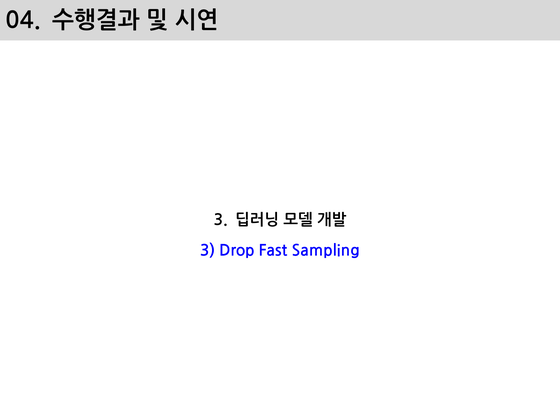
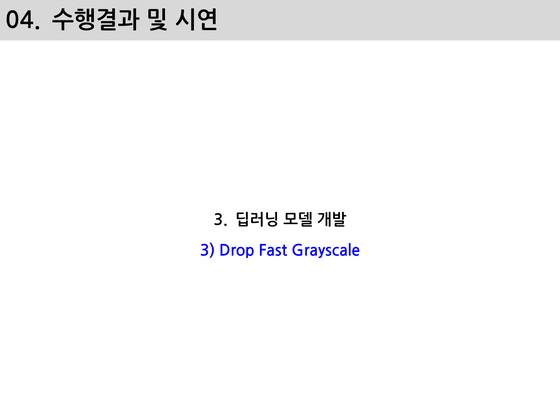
Sampling: Sampling -> Grayscale (326, 251)
